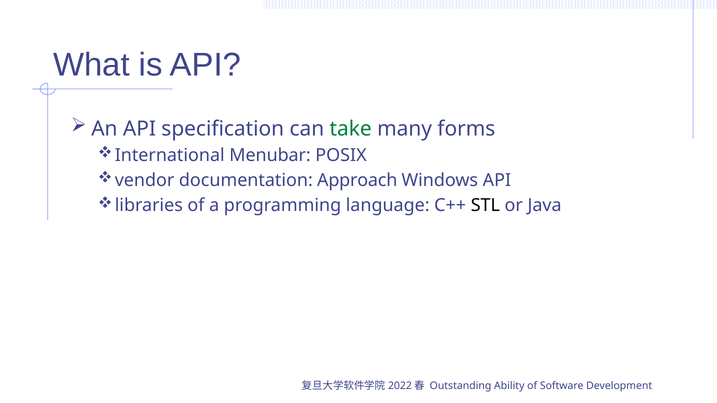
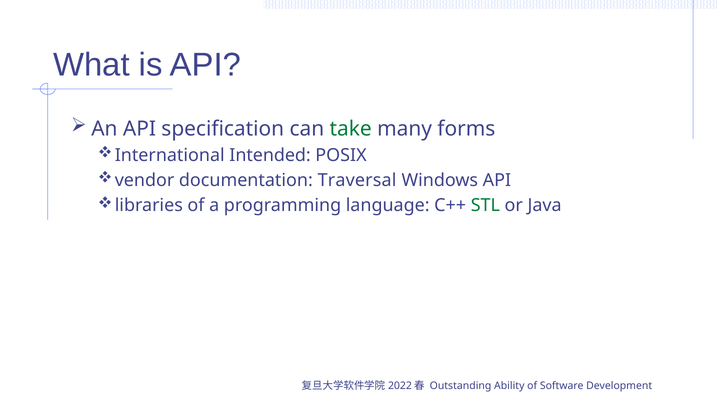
Menubar: Menubar -> Intended (270, 155)
Approach: Approach -> Traversal (357, 181)
STL colour: black -> green (485, 206)
